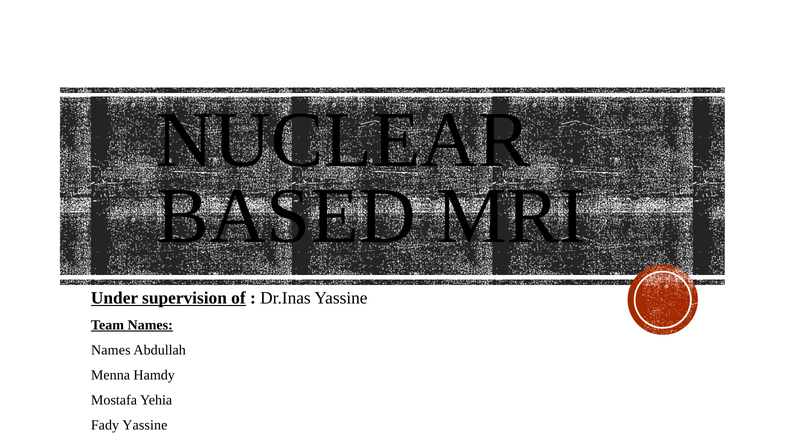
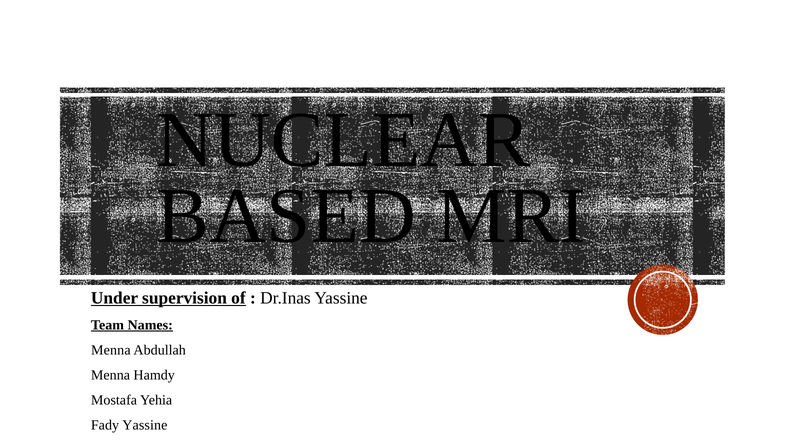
Names: Names -> Menna (111, 350)
